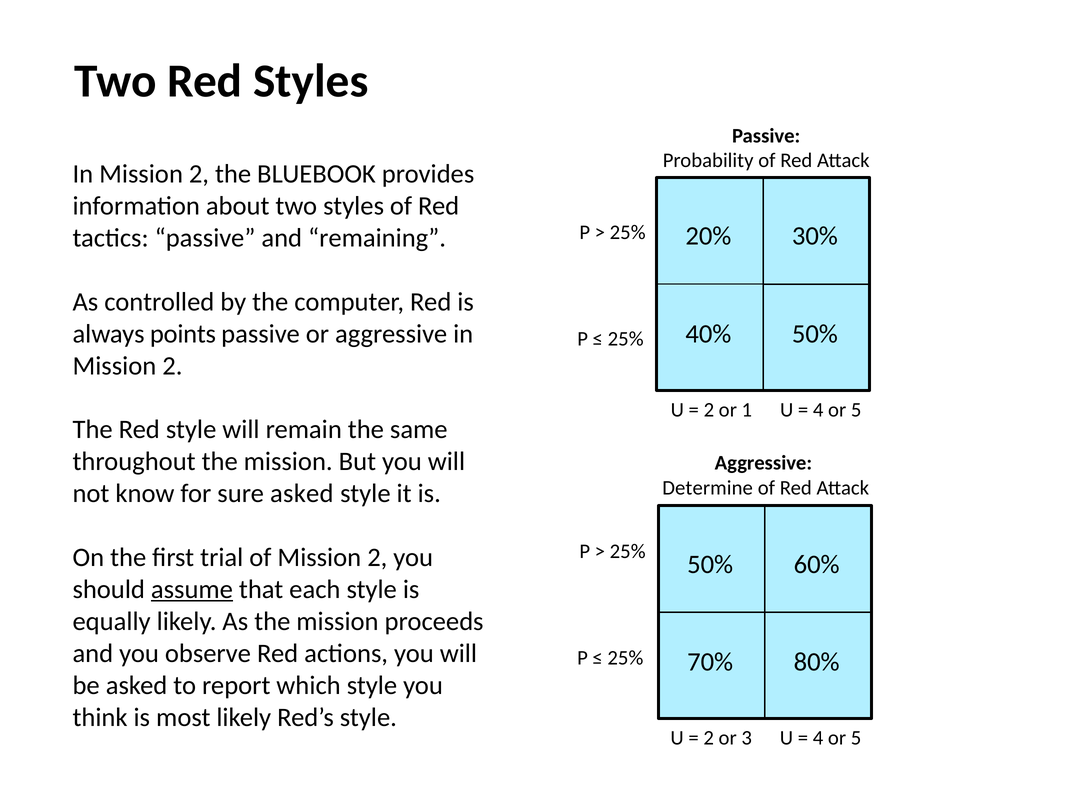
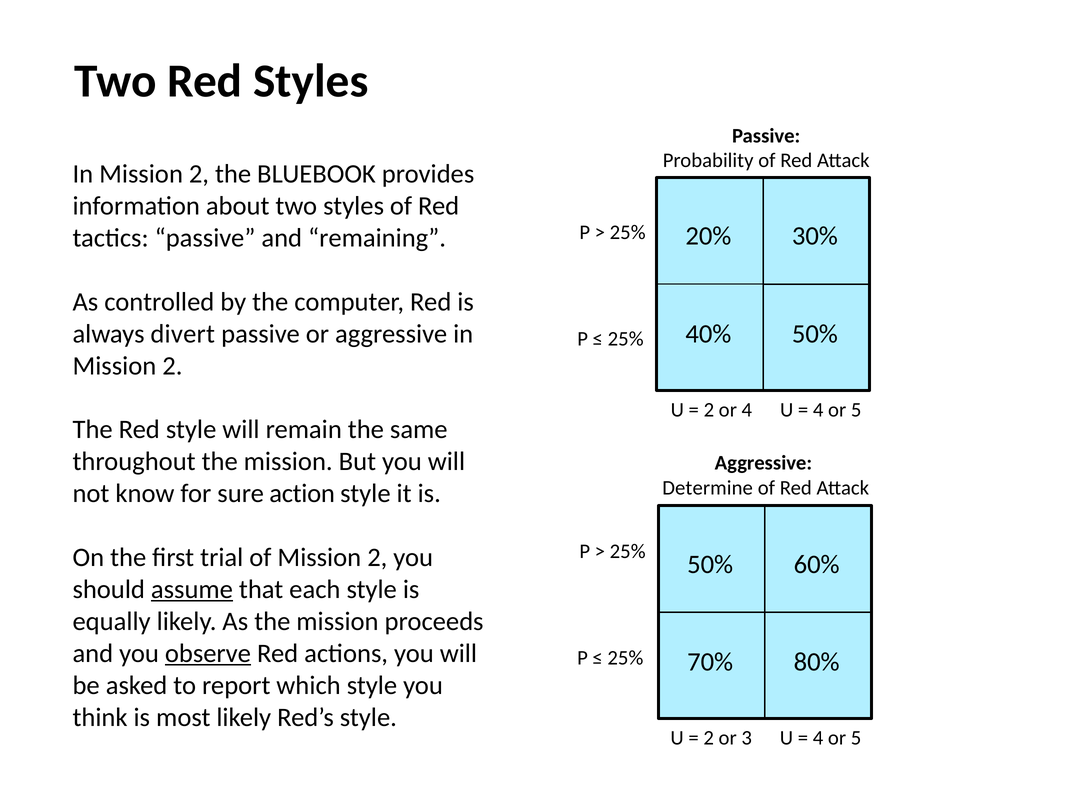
points: points -> divert (183, 334)
or 1: 1 -> 4 (747, 410)
sure asked: asked -> action (302, 493)
observe underline: none -> present (208, 653)
